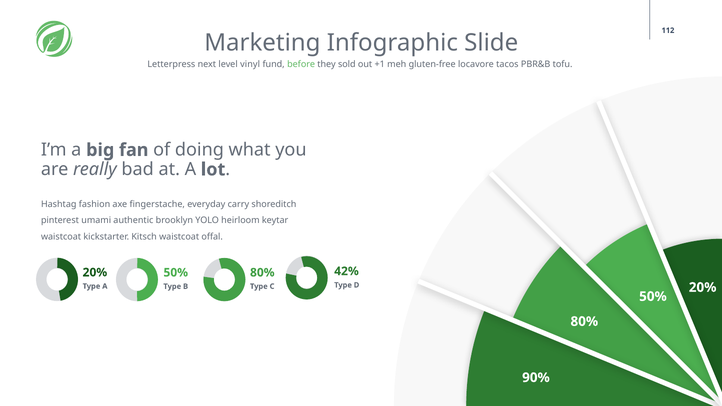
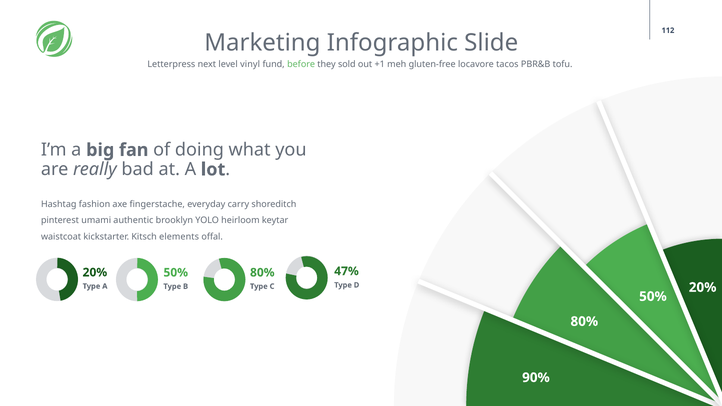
Kitsch waistcoat: waistcoat -> elements (179, 237)
42%: 42% -> 47% (346, 271)
